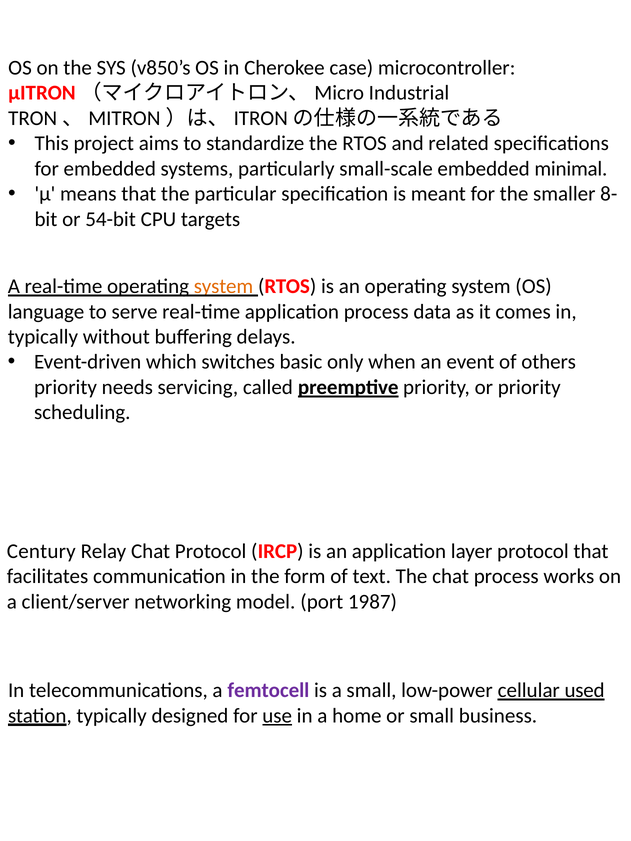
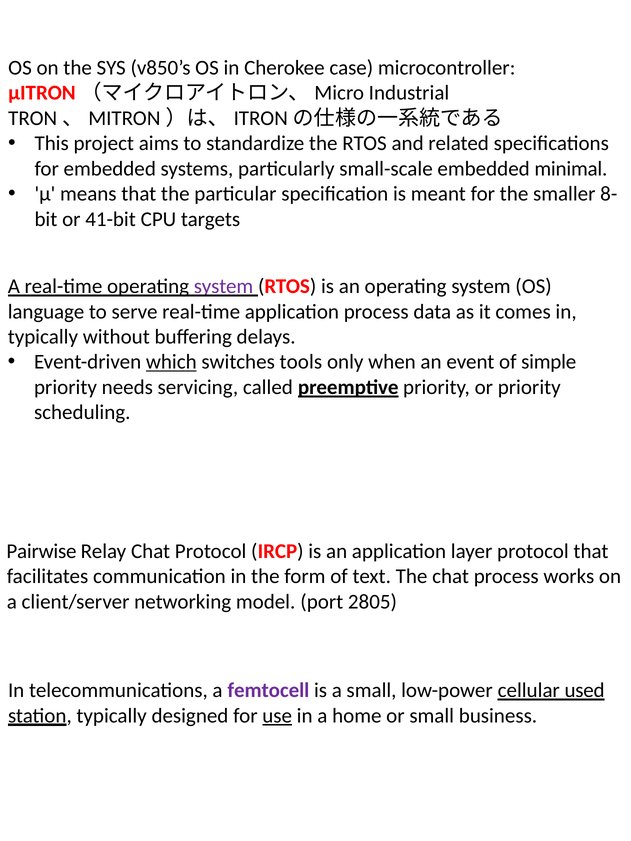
54-bit: 54-bit -> 41-bit (111, 219)
system colour: orange -> purple (223, 286)
which underline: none -> present (171, 362)
basic: basic -> tools (301, 362)
others: others -> simple (549, 362)
Century: Century -> Pairwise (42, 551)
1987: 1987 -> 2805 (372, 602)
